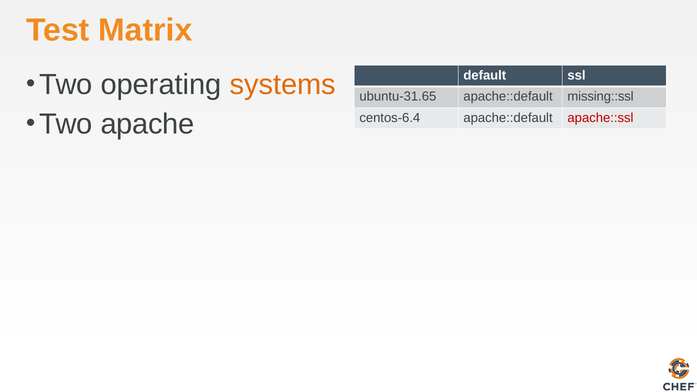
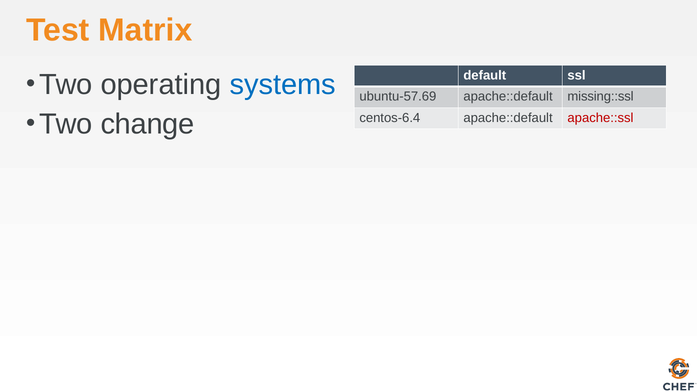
systems colour: orange -> blue (283, 85)
ubuntu-31.65: ubuntu-31.65 -> ubuntu-57.69 (398, 97)
apache: apache -> change (148, 124)
